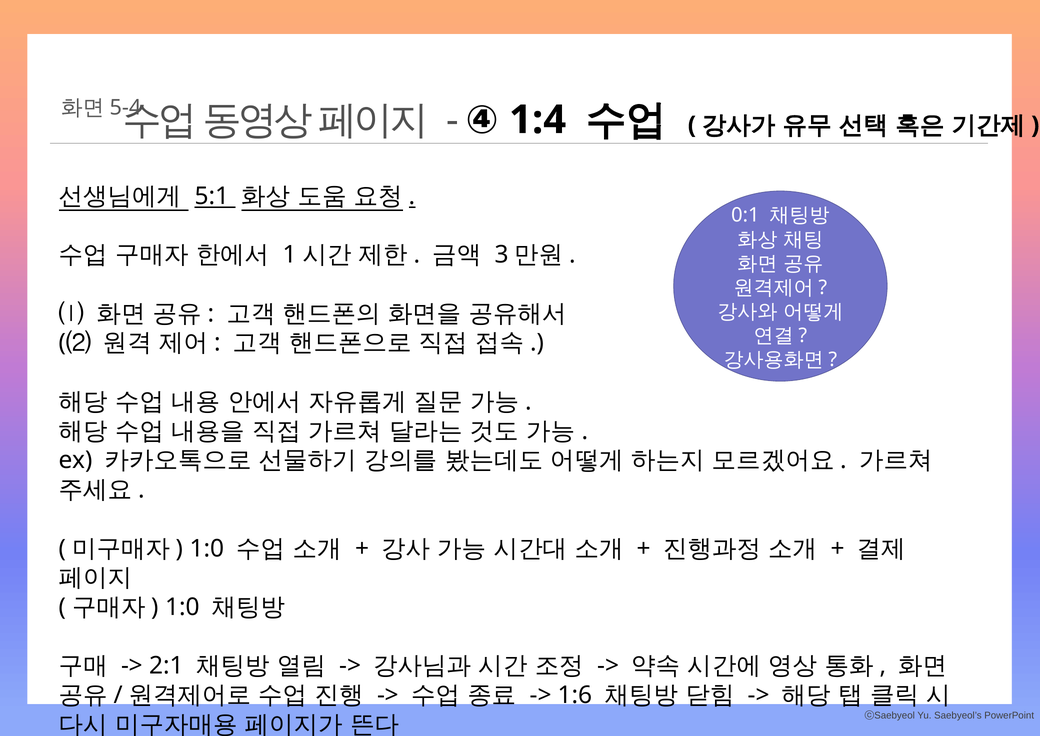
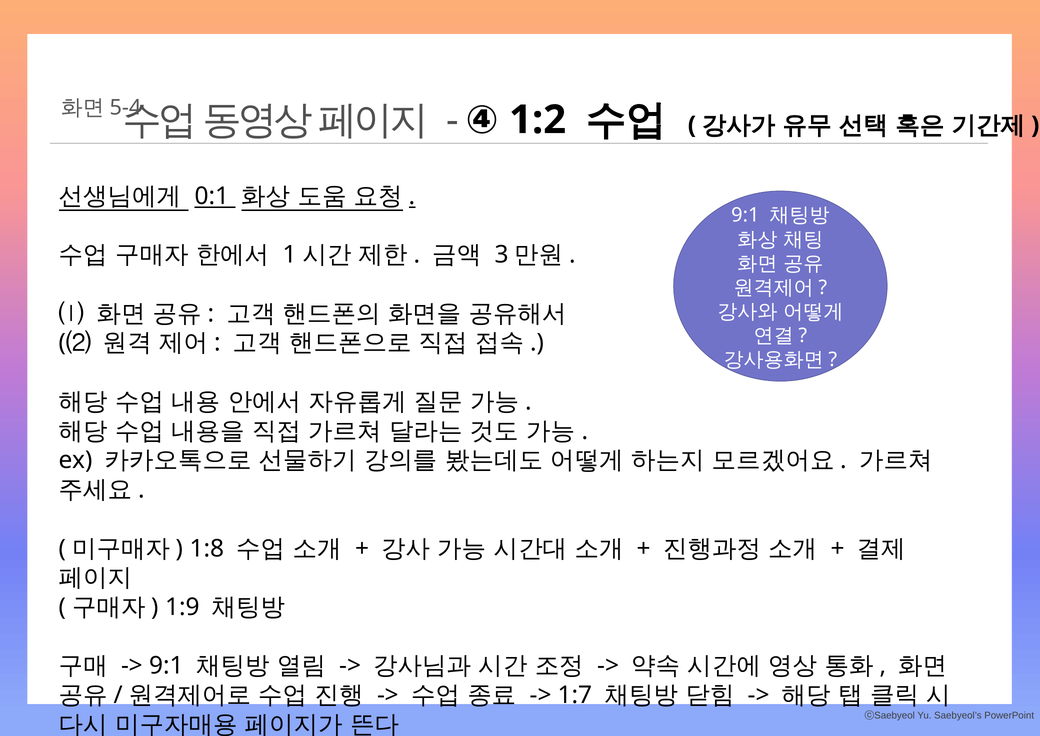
1:4: 1:4 -> 1:2 (538, 120)
5:1: 5:1 -> 0:1 (212, 196)
0:1: 0:1 -> 9:1 (745, 215)
1:0: 1:0 -> 1:8 (207, 548)
1:0: 1:0 -> 1:9 (182, 607)
2:1: 2:1 -> 9:1 (167, 666)
1:6: 1:6 -> 1:7 (575, 695)
